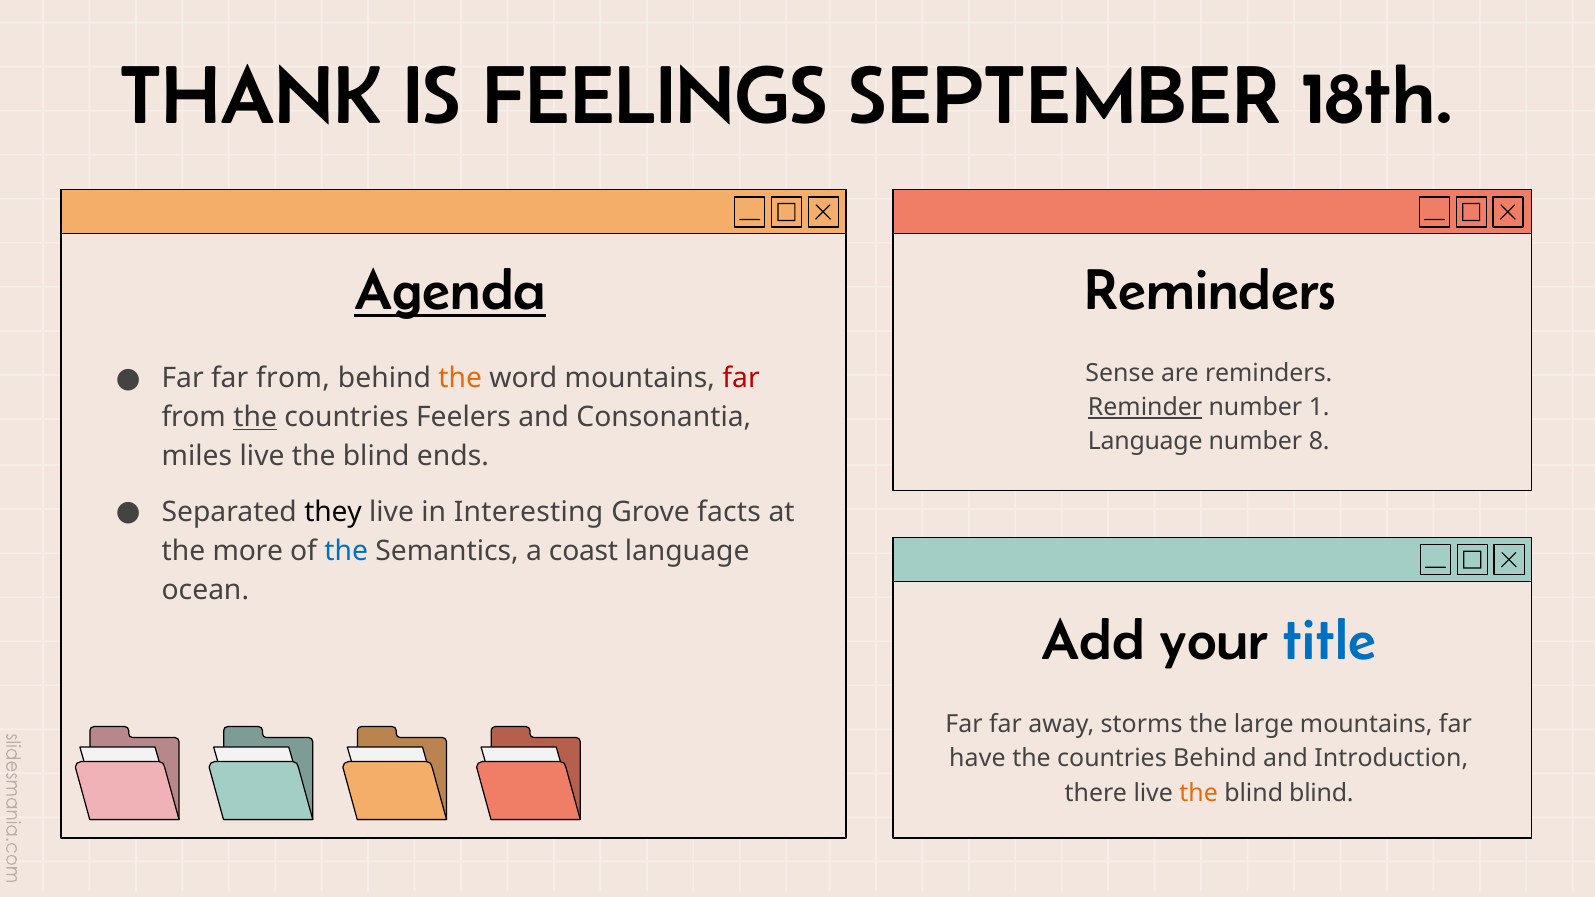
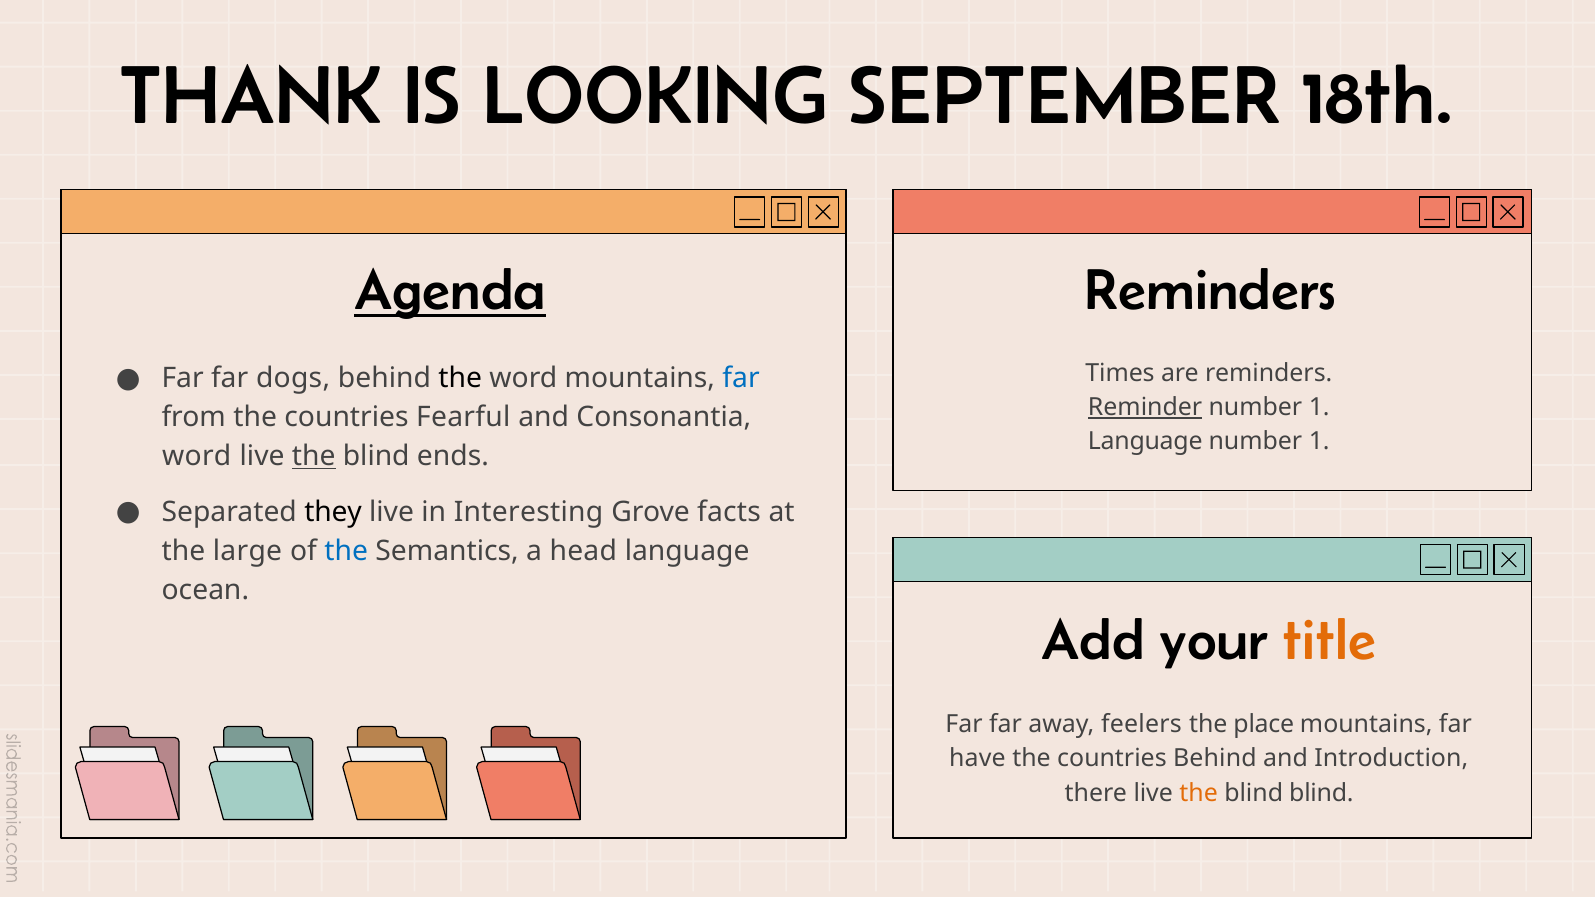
FEELINGS: FEELINGS -> LOOKING (655, 96)
Far far from: from -> dogs (293, 379)
the colour: orange -> black (460, 379)
far colour: red -> blue (741, 379)
Sense: Sense -> Times (1120, 373)
the underline: present -> none (255, 417)
Feelers: Feelers -> Fearful (463, 417)
8: 8 -> 1 (1319, 442)
miles: miles -> word (197, 456)
the underline: none -> present (314, 456)
more: more -> large (248, 551)
coast: coast -> head (583, 551)
title colour: blue -> orange (1329, 640)
storms: storms -> feelers (1141, 724)
large: large -> place (1264, 724)
